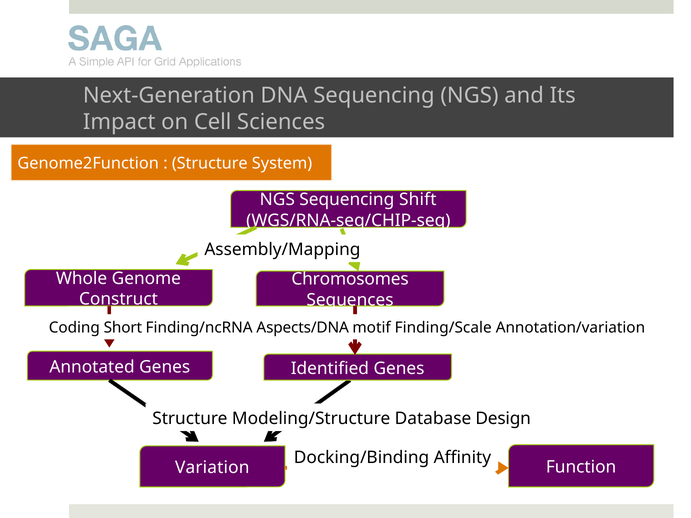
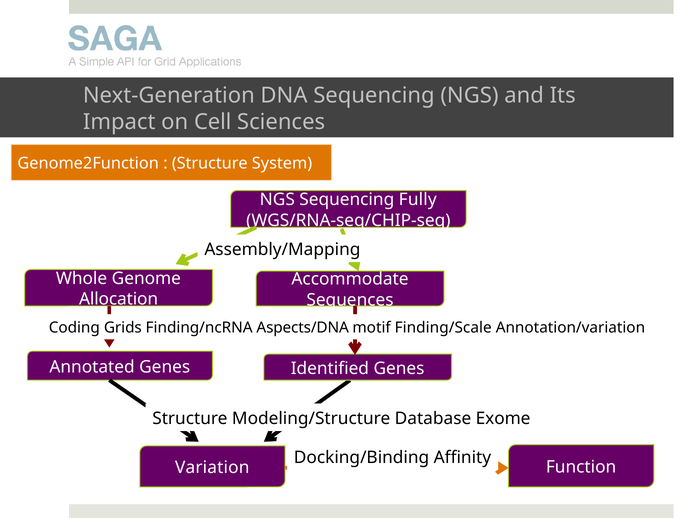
Shift: Shift -> Fully (418, 200)
Chromosomes: Chromosomes -> Accommodate (350, 279)
Construct: Construct -> Allocation (119, 299)
Short: Short -> Grids (123, 328)
Design: Design -> Exome (503, 419)
